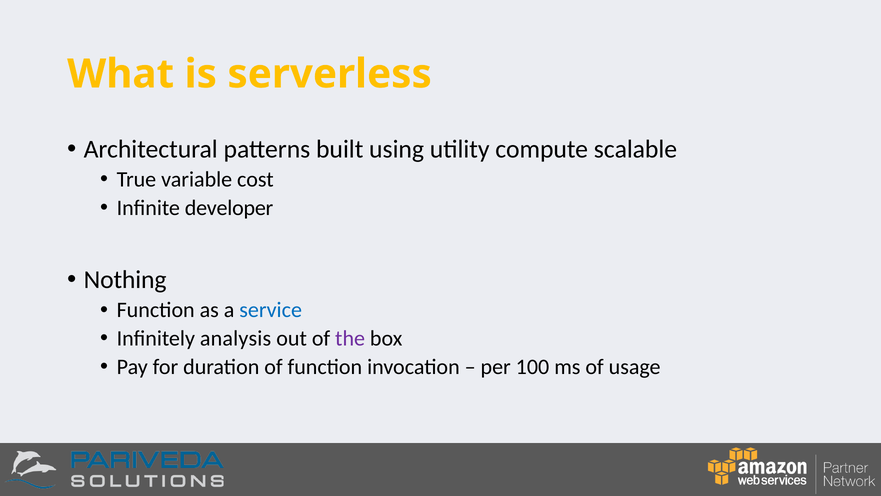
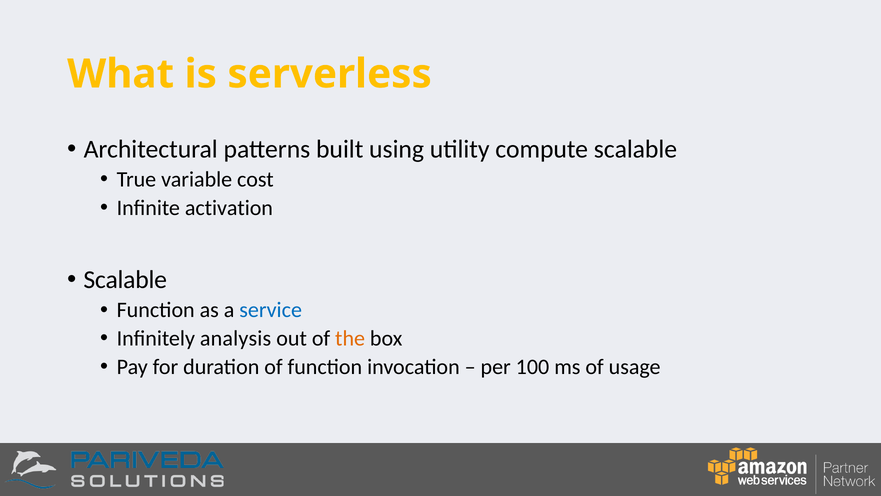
developer: developer -> activation (229, 208)
Nothing: Nothing -> Scalable (125, 280)
the colour: purple -> orange (350, 338)
